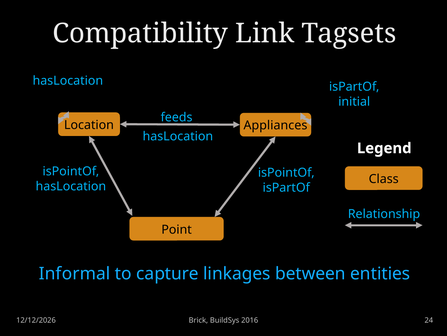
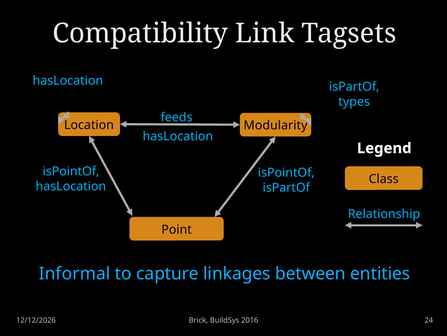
initial: initial -> types (354, 101)
Appliances: Appliances -> Modularity (275, 125)
